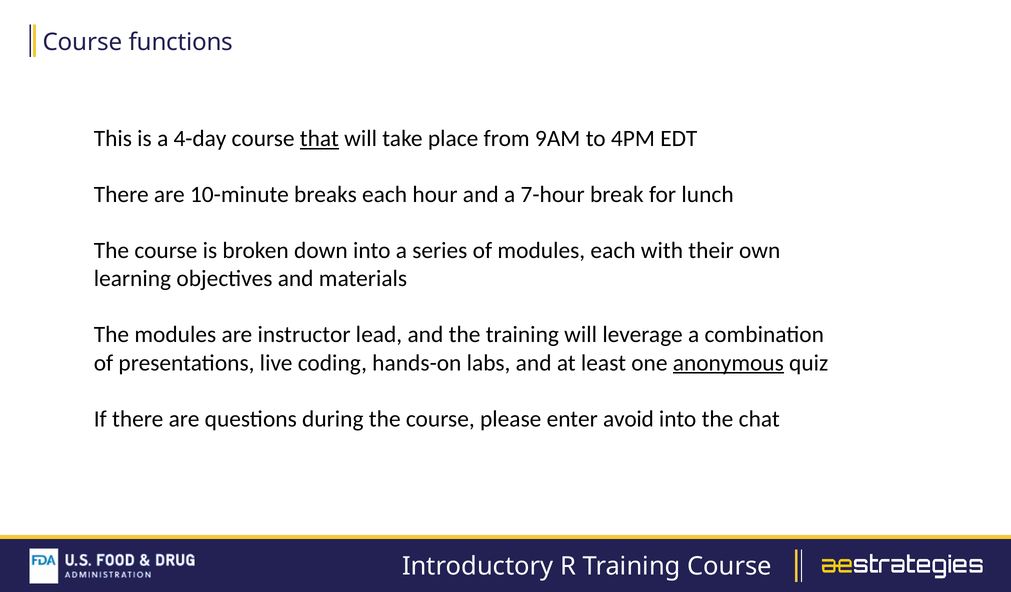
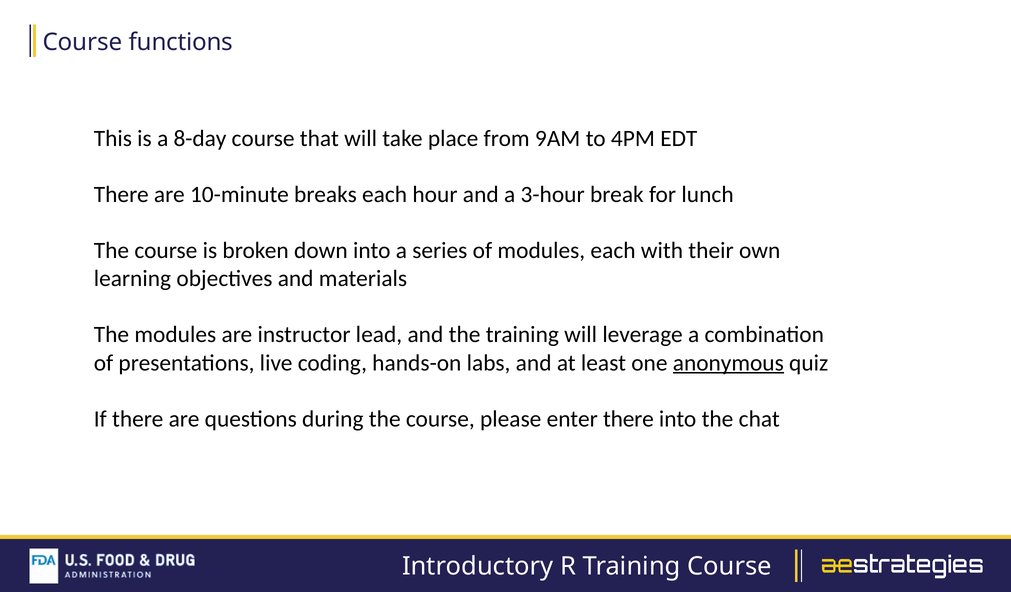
4-day: 4-day -> 8-day (200, 139)
that underline: present -> none (319, 139)
7-hour: 7-hour -> 3-hour (553, 195)
enter avoid: avoid -> there (628, 419)
